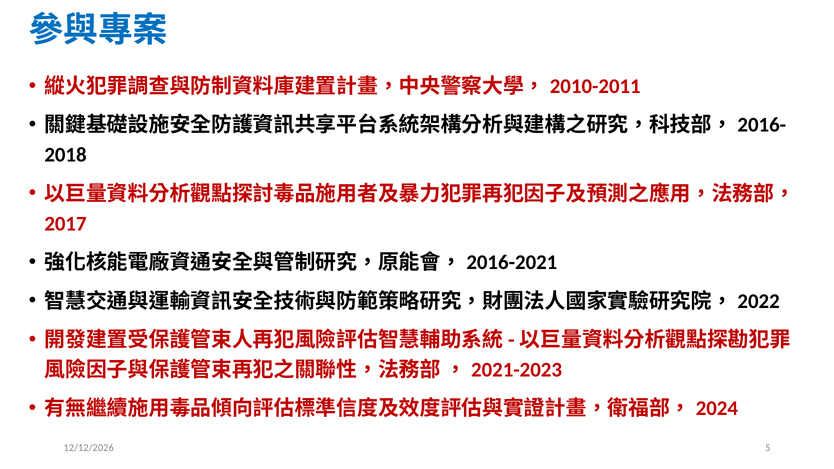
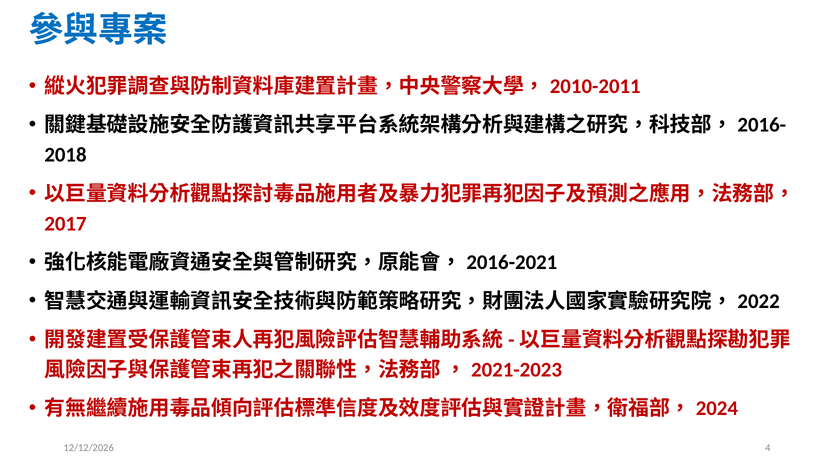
5: 5 -> 4 (768, 448)
